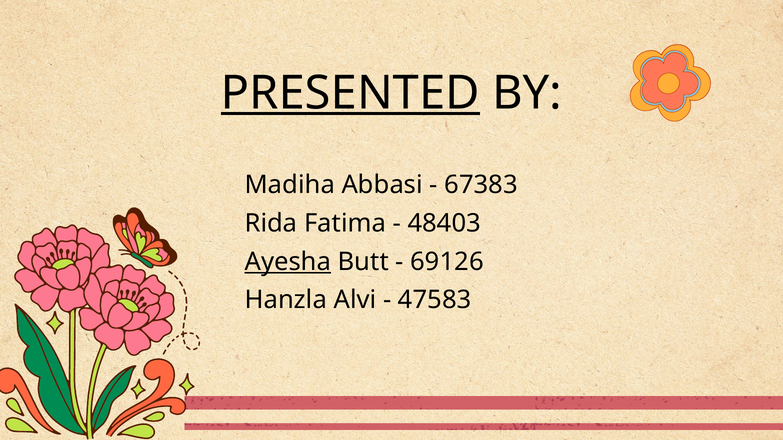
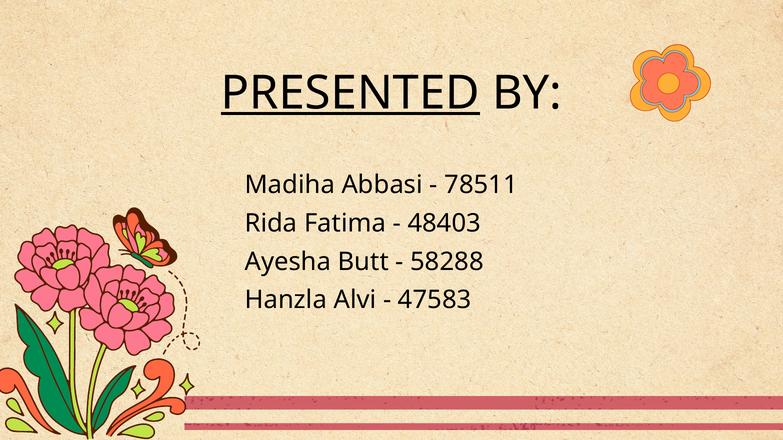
67383: 67383 -> 78511 (481, 185)
Ayesha underline: present -> none (288, 262)
69126: 69126 -> 58288 (447, 262)
